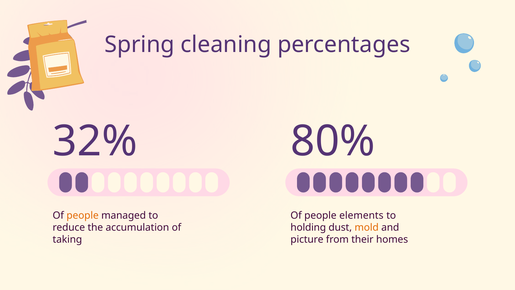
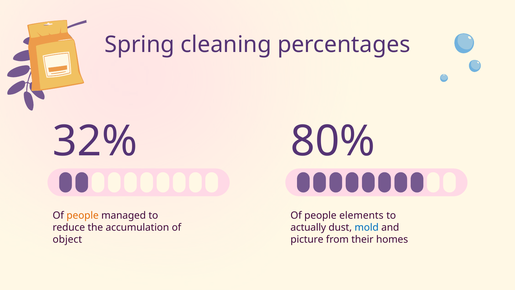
holding: holding -> actually (308, 227)
mold colour: orange -> blue (367, 227)
taking: taking -> object (67, 239)
